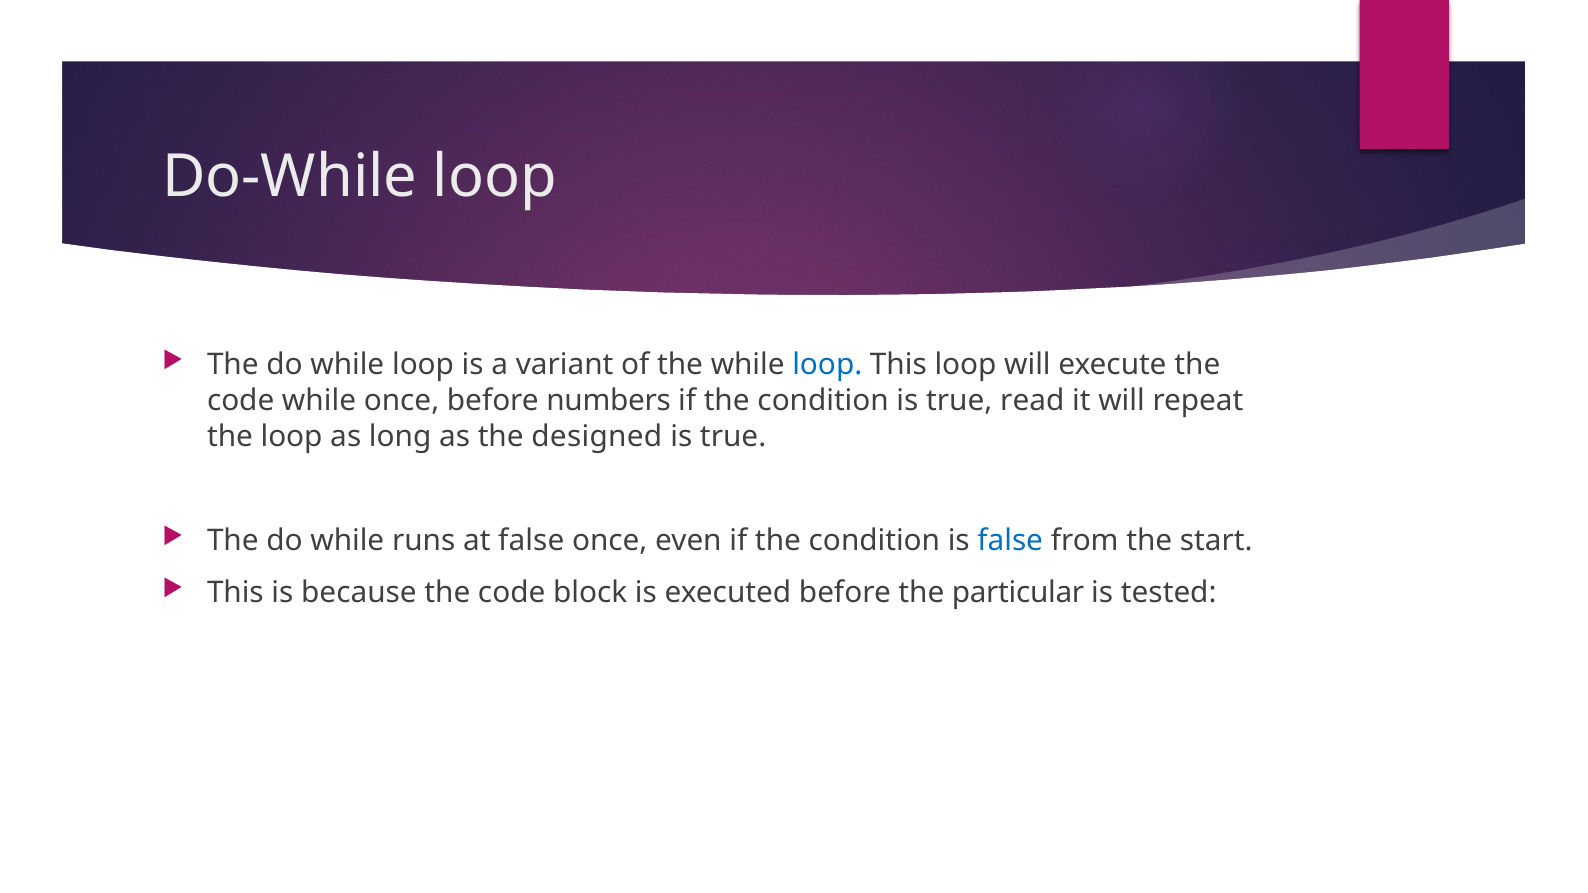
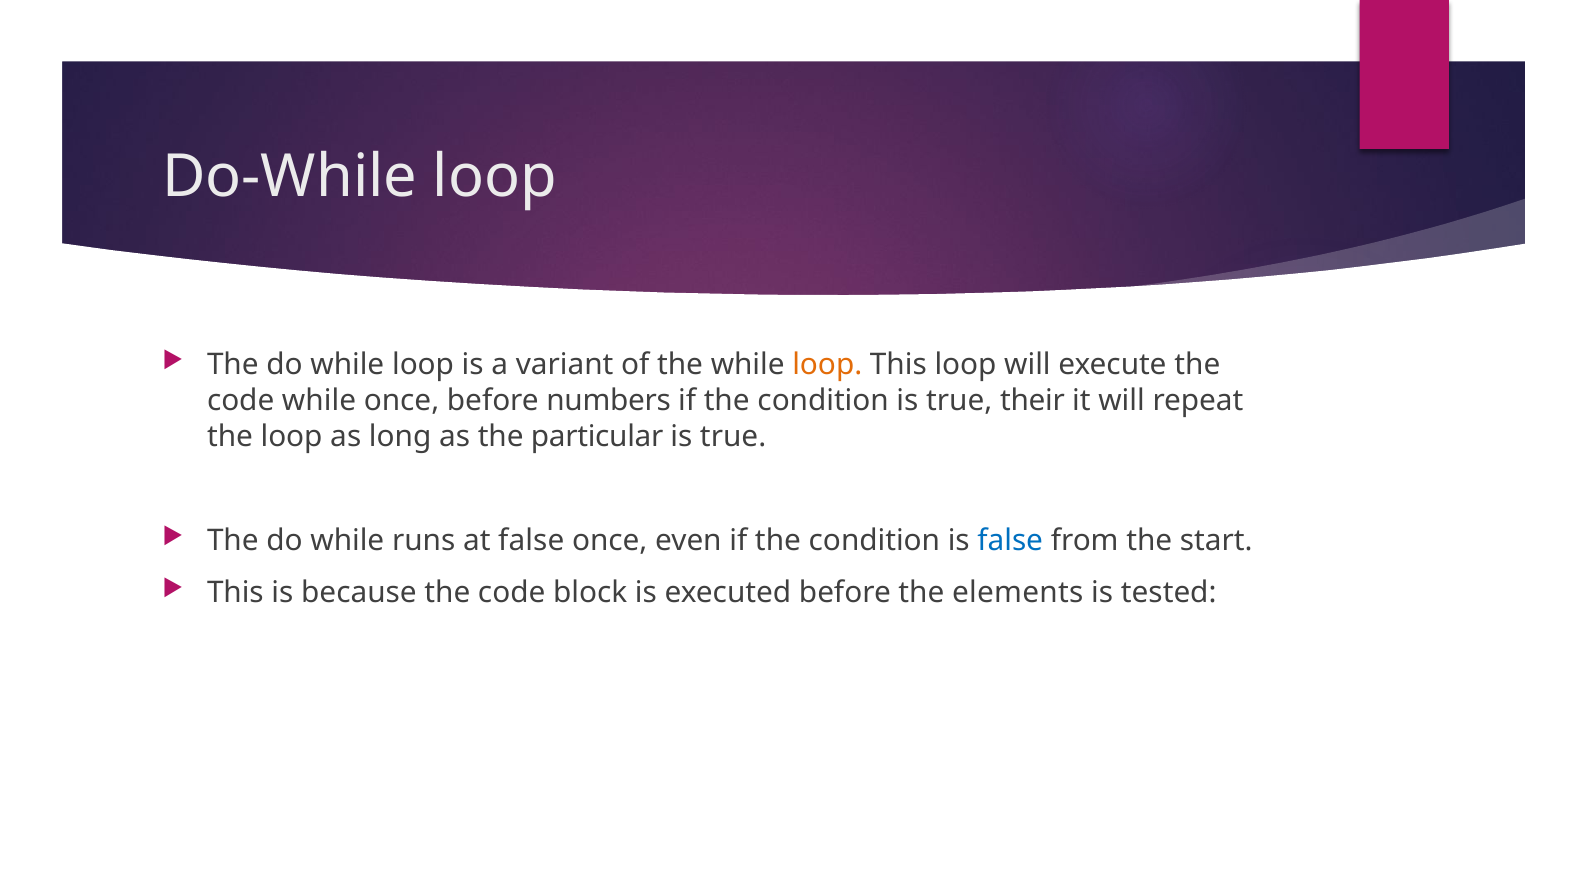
loop colour: blue -> orange (827, 365)
read: read -> their (1032, 401)
designed: designed -> particular (597, 436)
particular: particular -> elements (1018, 593)
